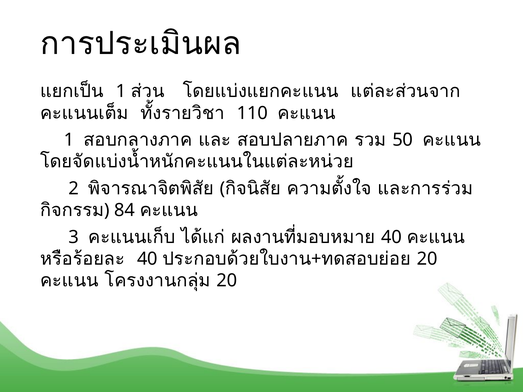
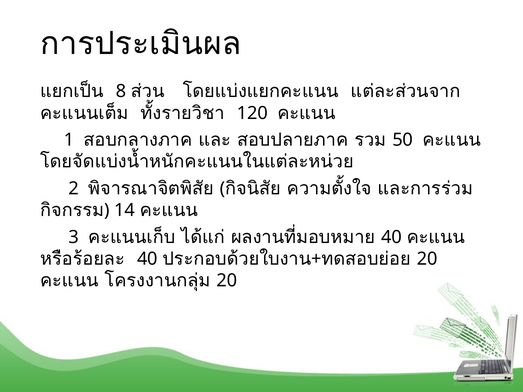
1: 1 -> 8 (121, 91)
110: 110 -> 120 (252, 113)
84: 84 -> 14 (125, 210)
